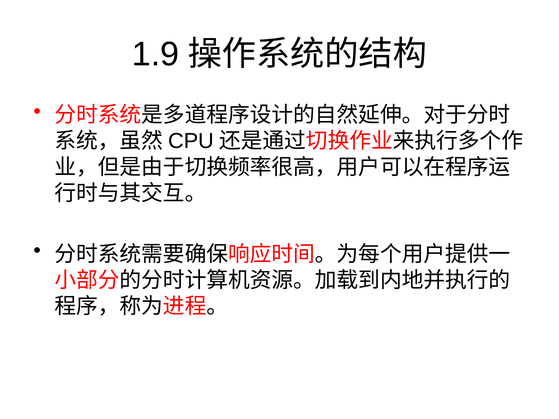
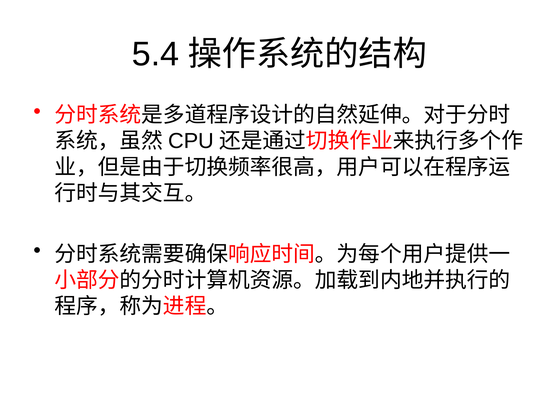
1.9: 1.9 -> 5.4 (156, 54)
